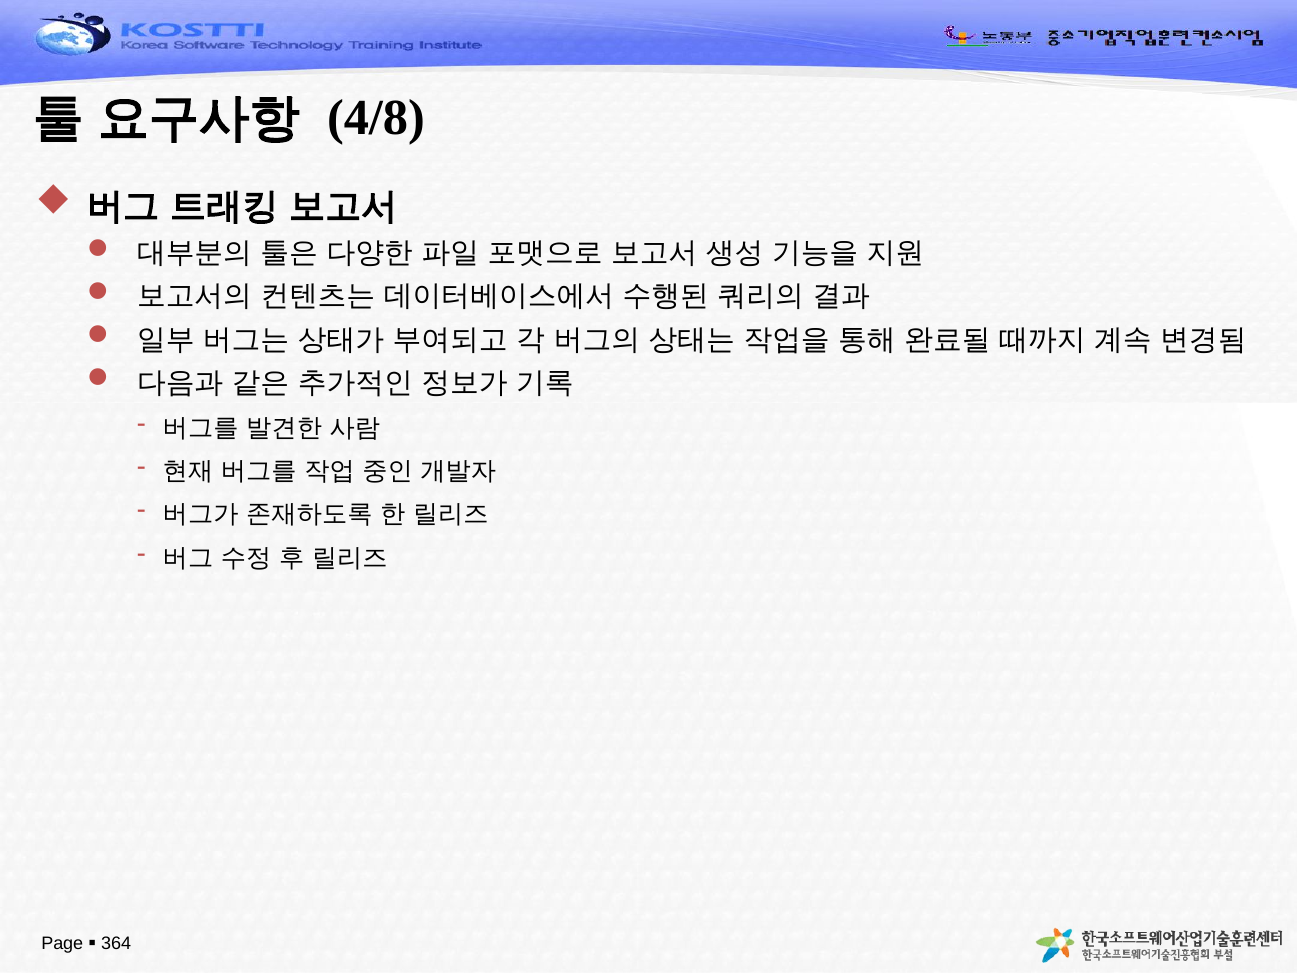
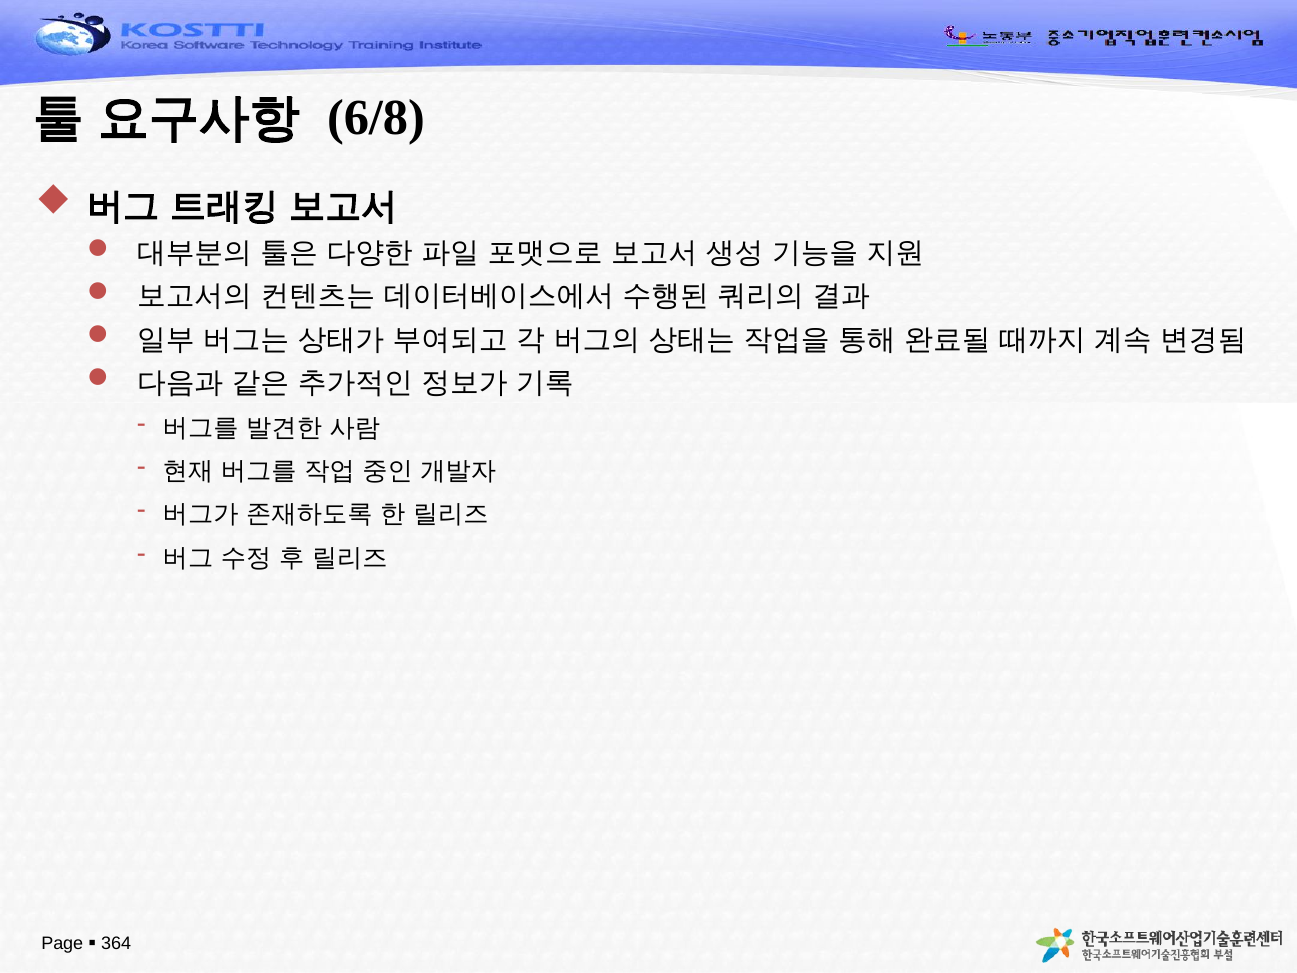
4/8: 4/8 -> 6/8 (376, 118)
